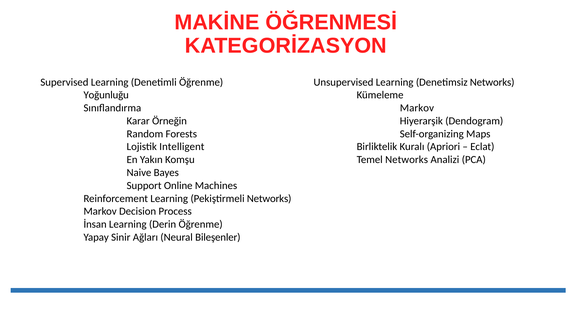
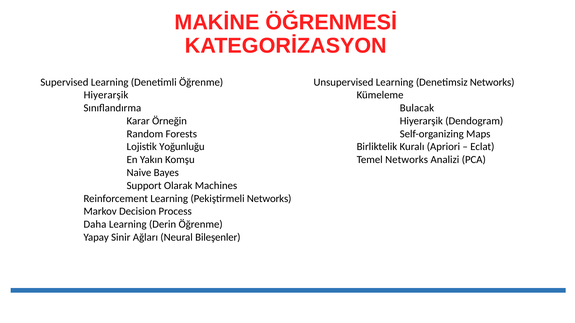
Yoğunluğu: Yoğunluğu -> Hiyerarşik (106, 95)
Markov: Markov -> Bulacak (417, 108)
Intelligent: Intelligent -> Yoğunluğu (182, 147)
Online: Online -> Olarak (178, 186)
İnsan: İnsan -> Daha (95, 225)
